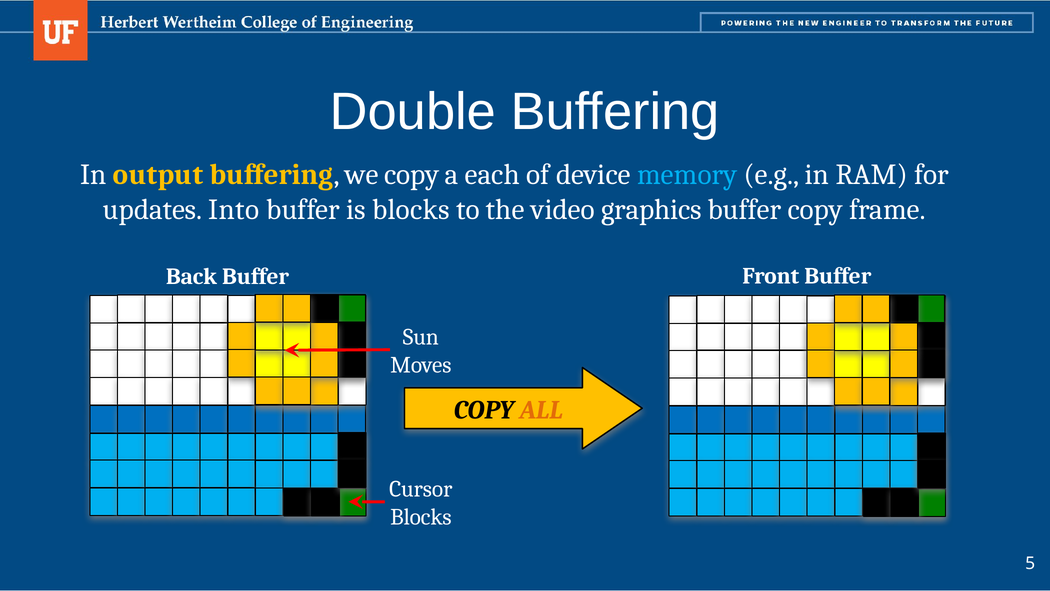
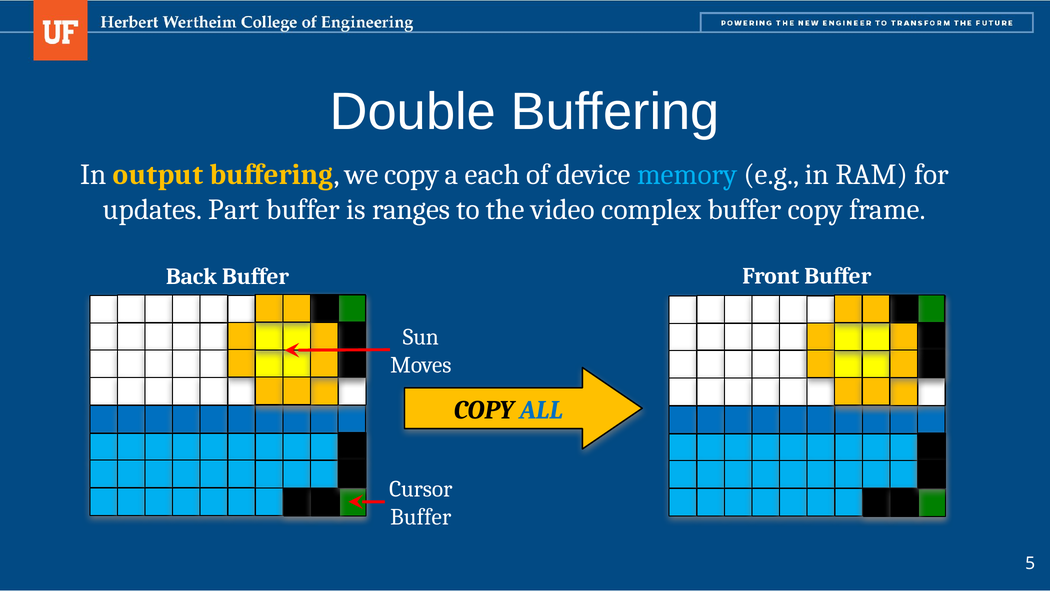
Into: Into -> Part (234, 210)
is blocks: blocks -> ranges (411, 210)
graphics: graphics -> complex (651, 210)
ALL colour: orange -> blue (541, 410)
Blocks: Blocks -> Buffer (421, 517)
